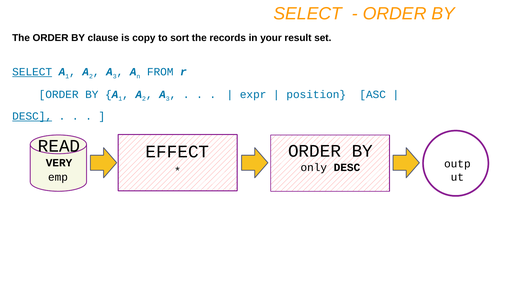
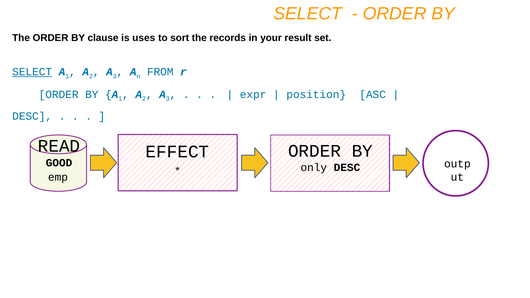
copy: copy -> uses (144, 38)
DESC underline: present -> none (32, 116)
VERY: VERY -> GOOD (59, 163)
